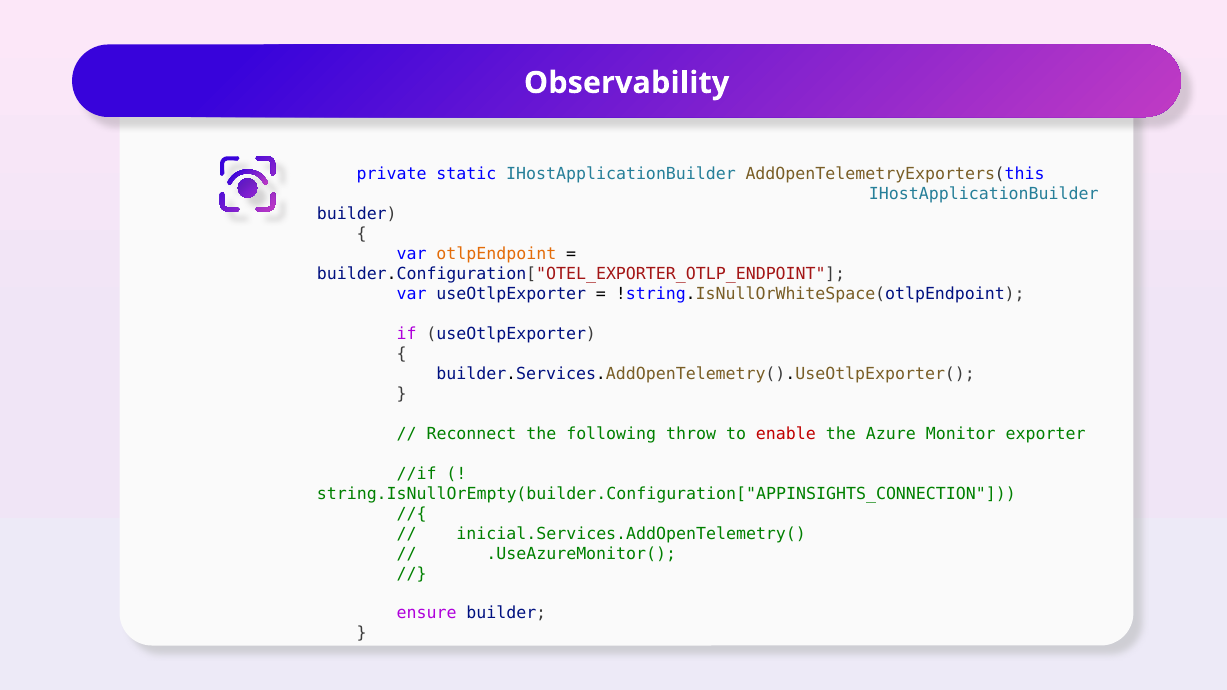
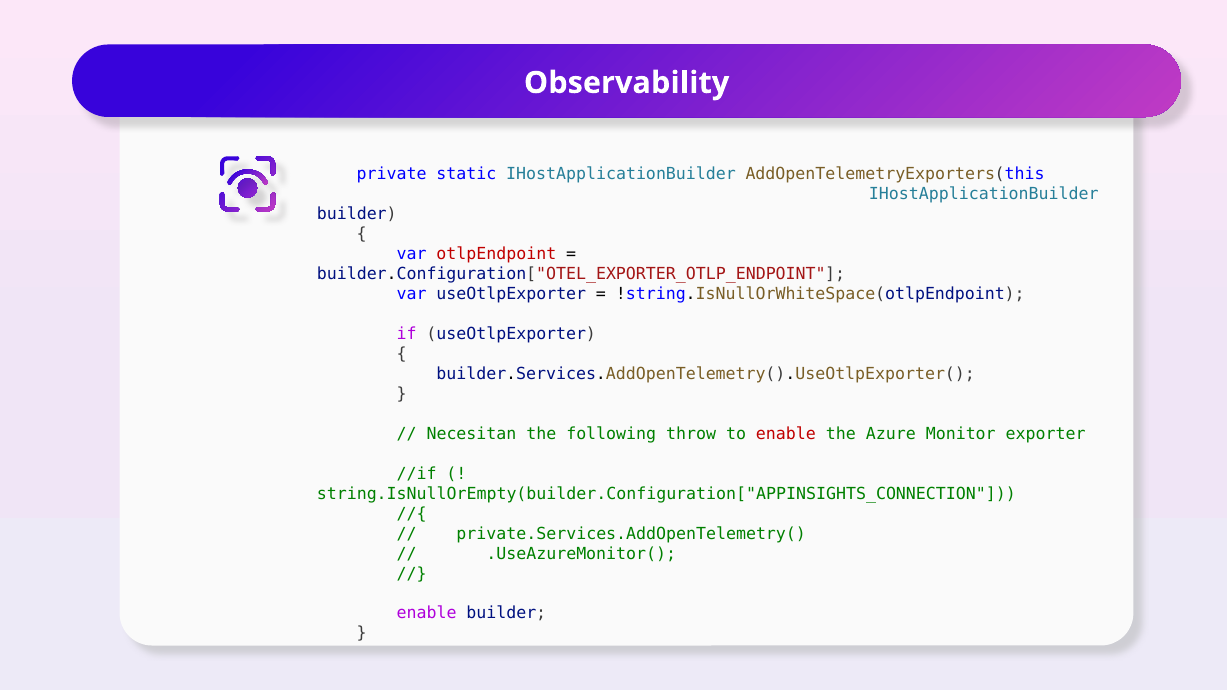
otlpEndpoint colour: orange -> red (496, 254)
Reconnect: Reconnect -> Necesitan (471, 434)
inicial.Services.AddOpenTelemetry(: inicial.Services.AddOpenTelemetry( -> private.Services.AddOpenTelemetry( (631, 534)
ensure: ensure -> enable (427, 614)
